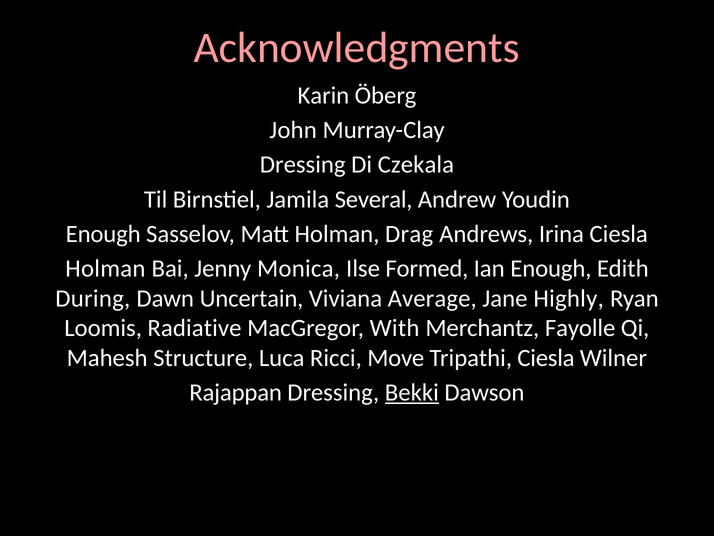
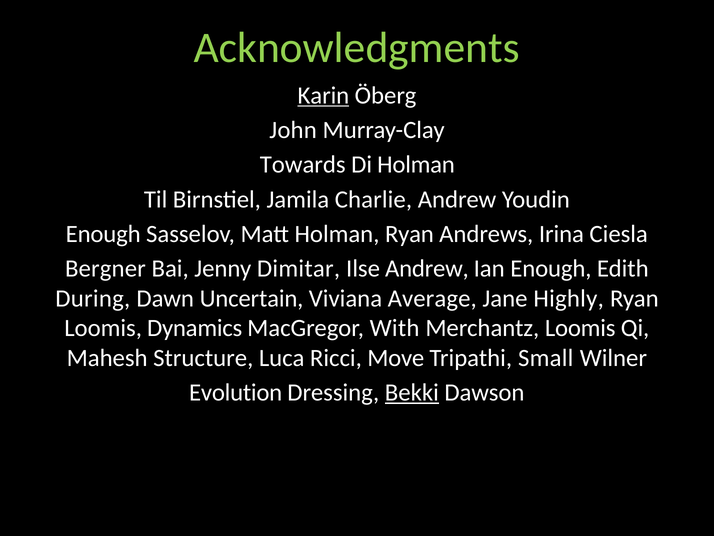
Acknowledgments colour: pink -> light green (357, 48)
Karin underline: none -> present (323, 95)
Dressing: Dressing -> Towards (303, 165)
Di Czekala: Czekala -> Holman (416, 165)
Several: Several -> Charlie (373, 199)
Holman Drag: Drag -> Ryan (409, 234)
Holman: Holman -> Bergner (105, 269)
Monica: Monica -> Dimitar (299, 269)
Ilse Formed: Formed -> Andrew (427, 269)
Radiative: Radiative -> Dynamics (195, 328)
Merchantz Fayolle: Fayolle -> Loomis (580, 328)
Tripathi Ciesla: Ciesla -> Small (546, 358)
Rajappan: Rajappan -> Evolution (236, 392)
